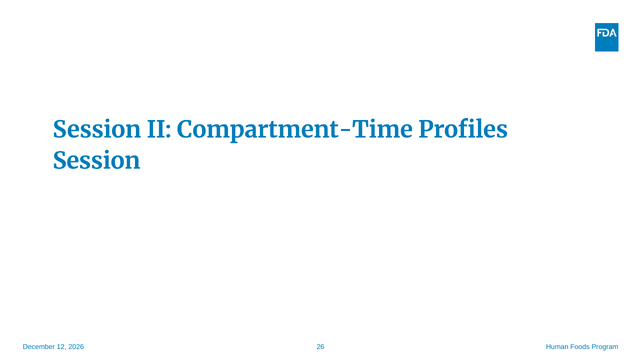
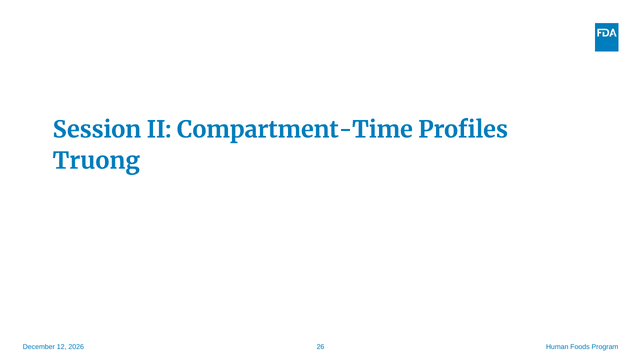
Session: Session -> Truong (96, 161)
